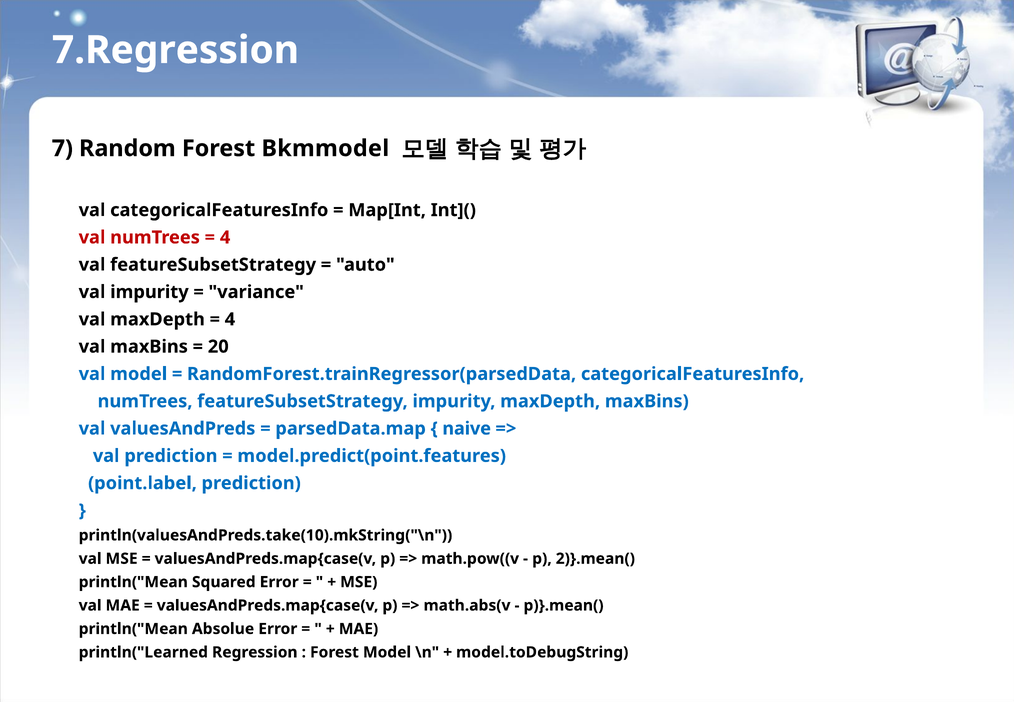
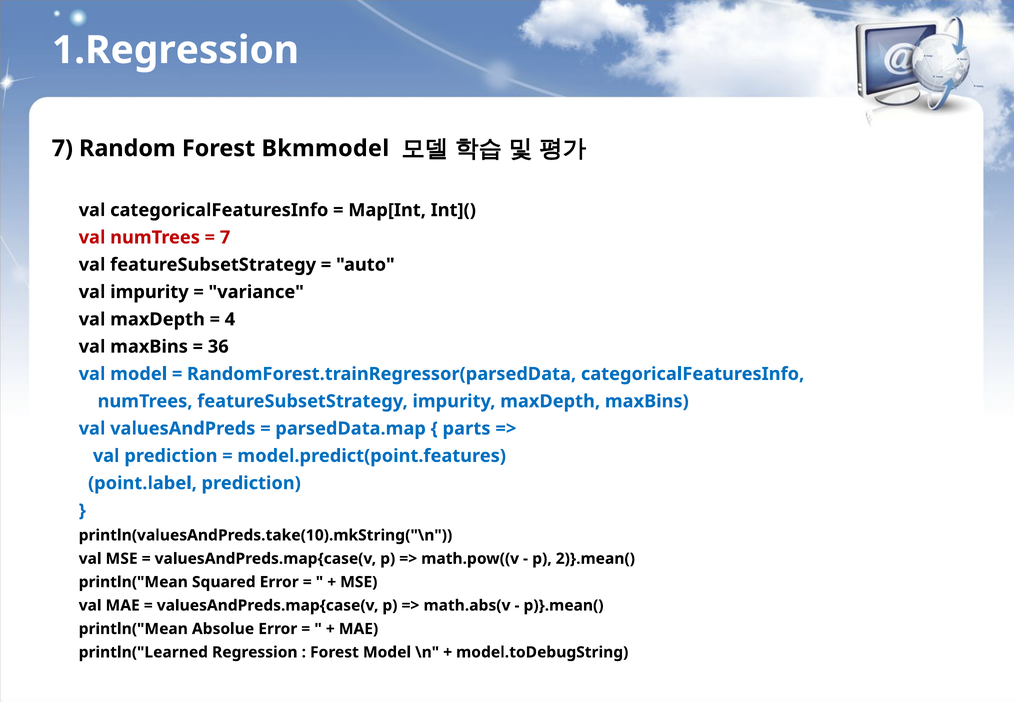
7.Regression: 7.Regression -> 1.Regression (176, 50)
4: 4 -> 7 (225, 237)
20: 20 -> 36 (218, 347)
naive: naive -> parts (467, 429)
